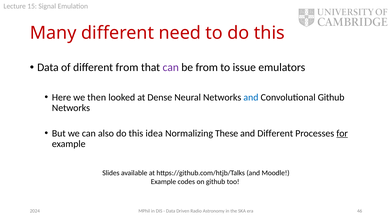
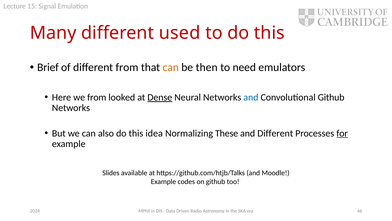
need: need -> used (180, 33)
Data: Data -> Brief (48, 67)
can colour: purple -> orange (171, 67)
be from: from -> then (207, 67)
issue: issue -> need (244, 67)
we then: then -> from (97, 97)
Dense underline: none -> present (160, 97)
